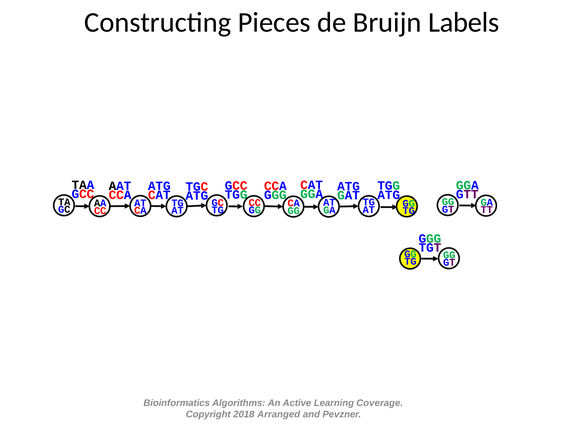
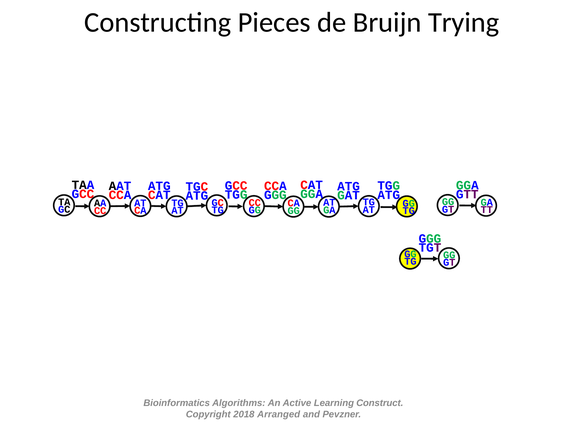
Labels: Labels -> Trying (464, 23)
Coverage: Coverage -> Construct (380, 403)
